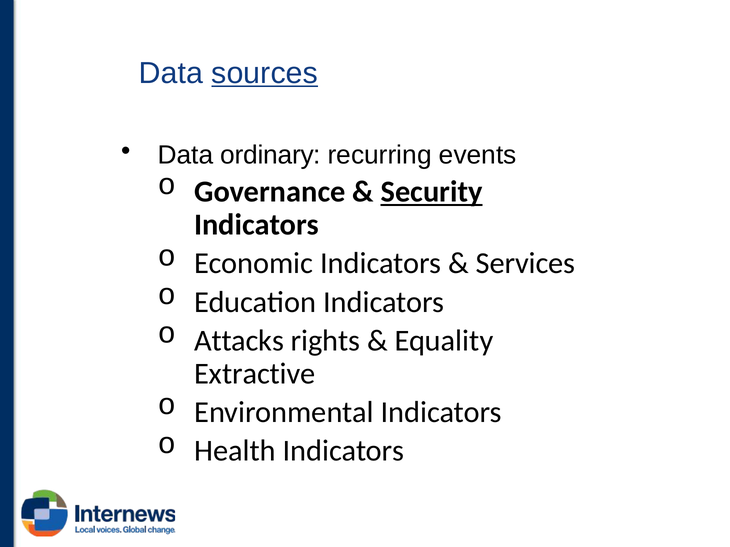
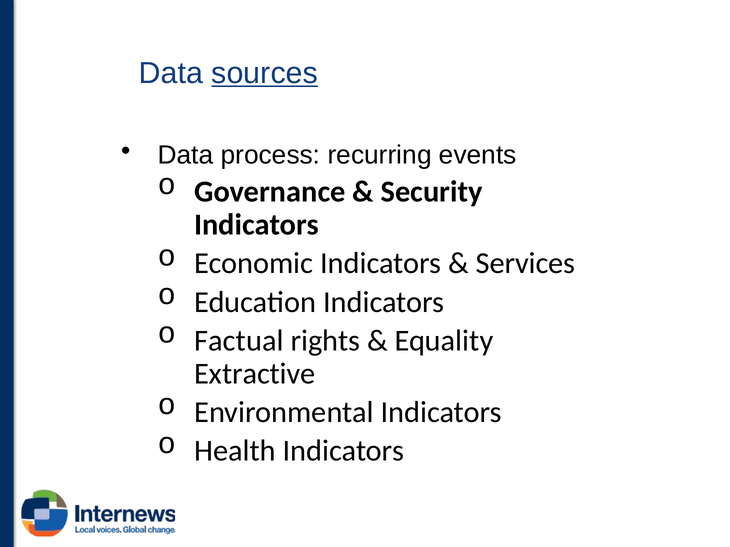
ordinary: ordinary -> process (270, 155)
Security underline: present -> none (432, 192)
Attacks: Attacks -> Factual (239, 341)
